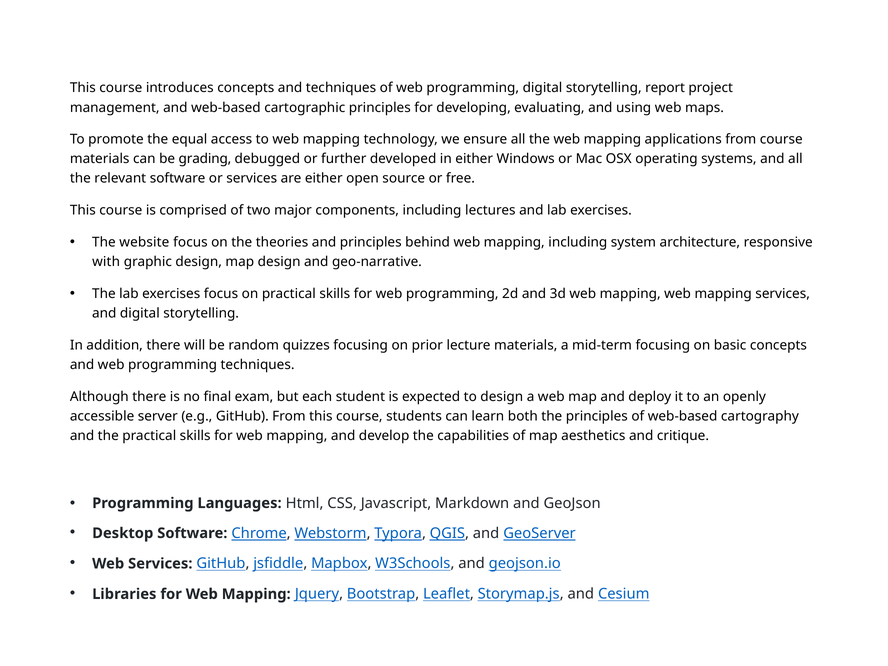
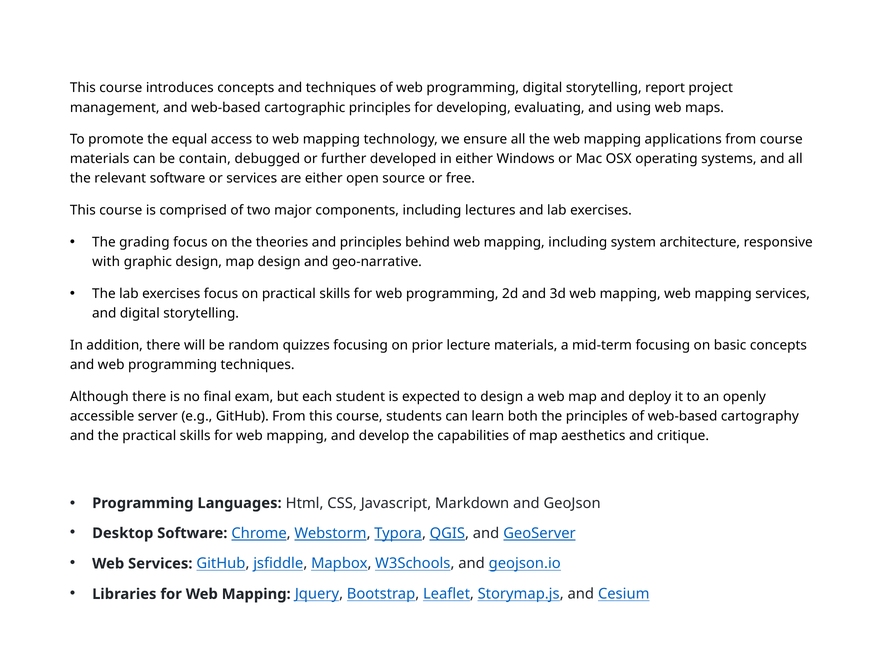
grading: grading -> contain (205, 159)
website: website -> grading (144, 242)
